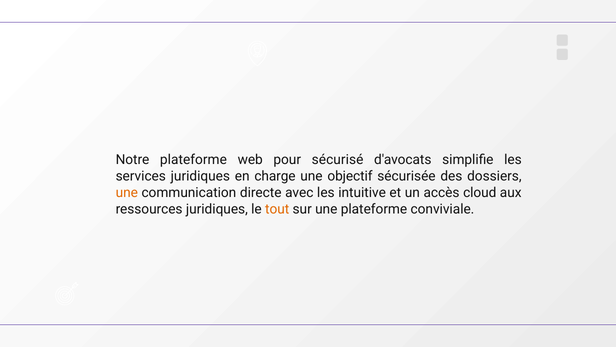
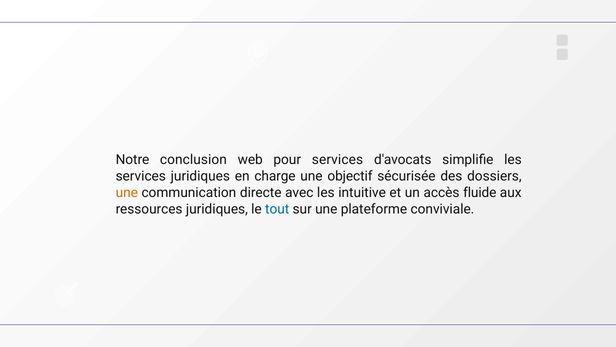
Notre plateforme: plateforme -> conclusion (193, 160)
pour sécurisé: sécurisé -> services (338, 160)
cloud: cloud -> fluide (480, 193)
tout colour: orange -> blue (277, 209)
